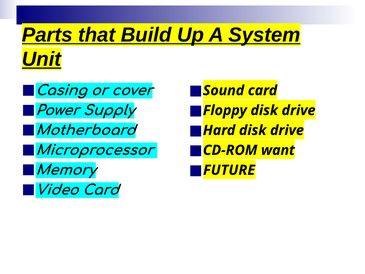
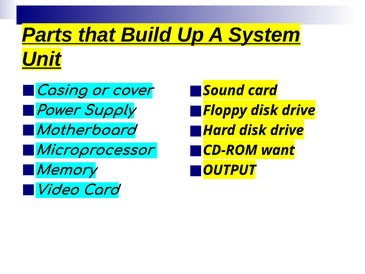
FUTURE: FUTURE -> OUTPUT (229, 170)
